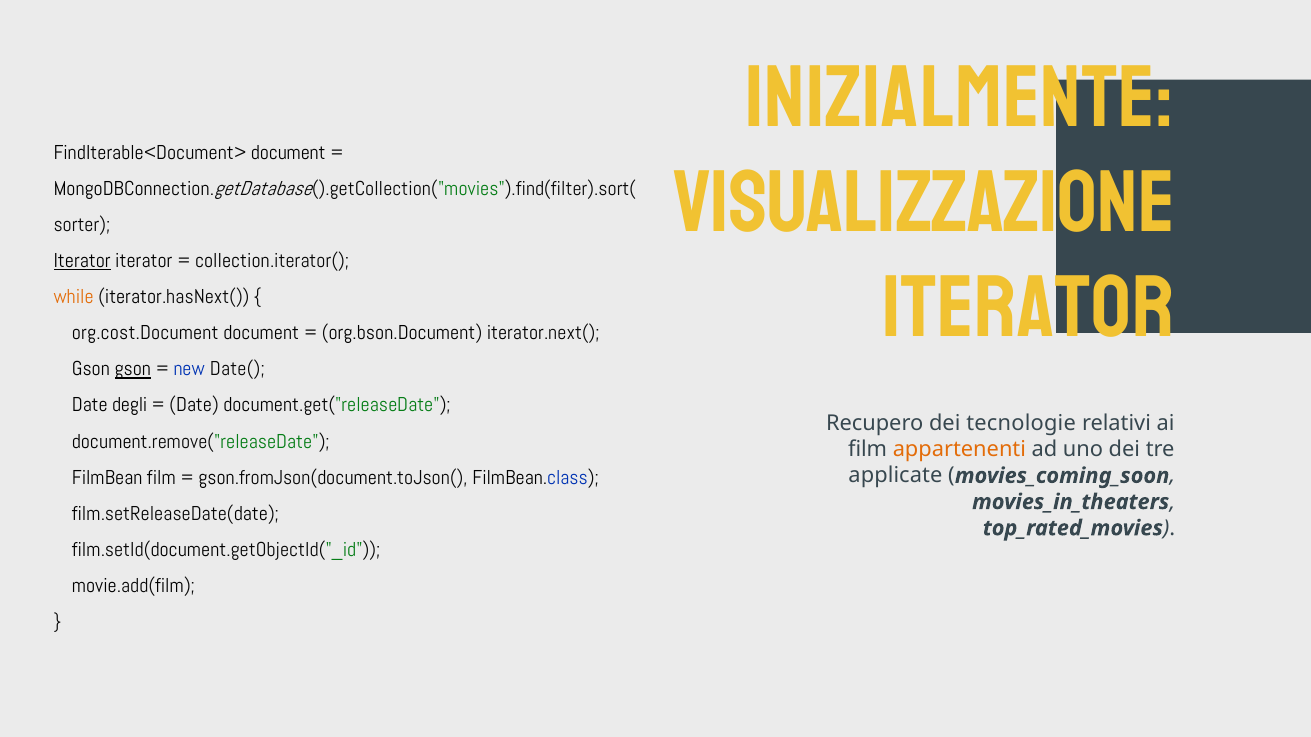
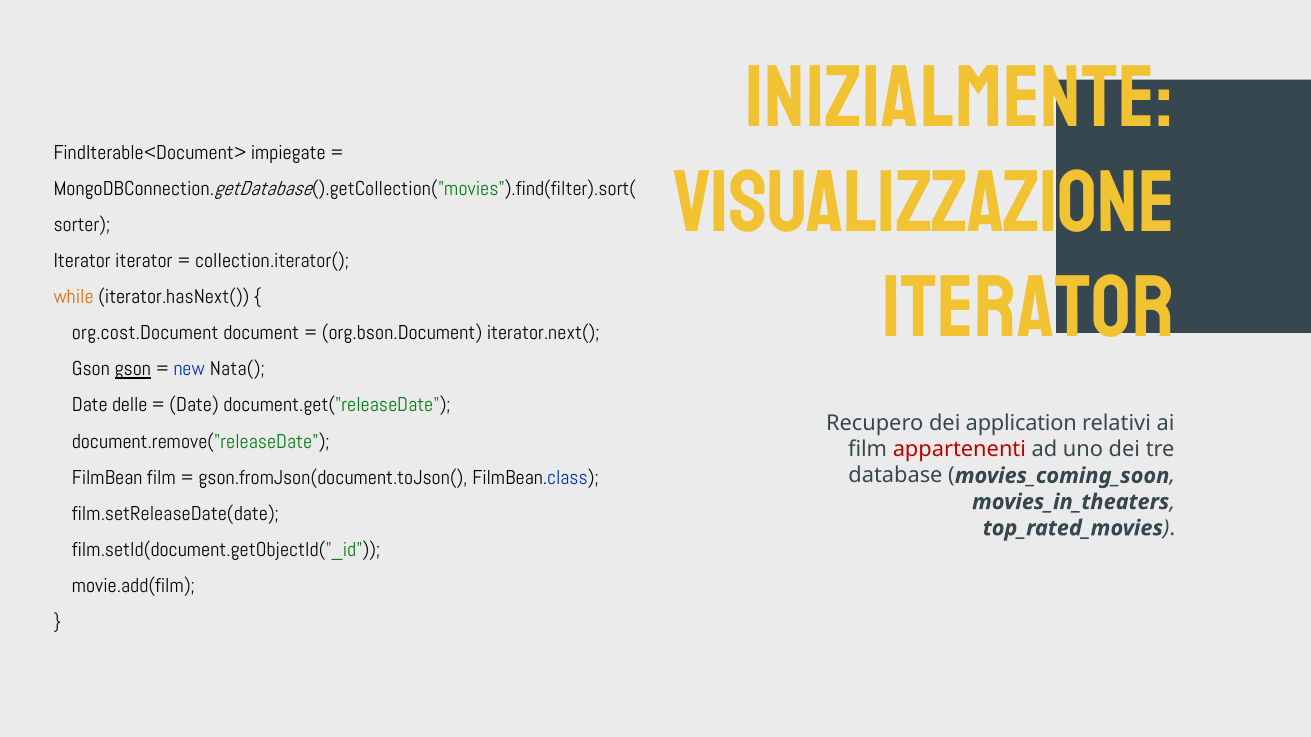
FindIterable<Document> document: document -> impiegate (288, 153)
Iterator underline: present -> none (82, 261)
Date(: Date( -> Nata( (237, 370)
degli: degli -> delle (130, 406)
tecnologie: tecnologie -> application (1021, 424)
appartenenti colour: orange -> red (959, 450)
applicate: applicate -> database (895, 476)
